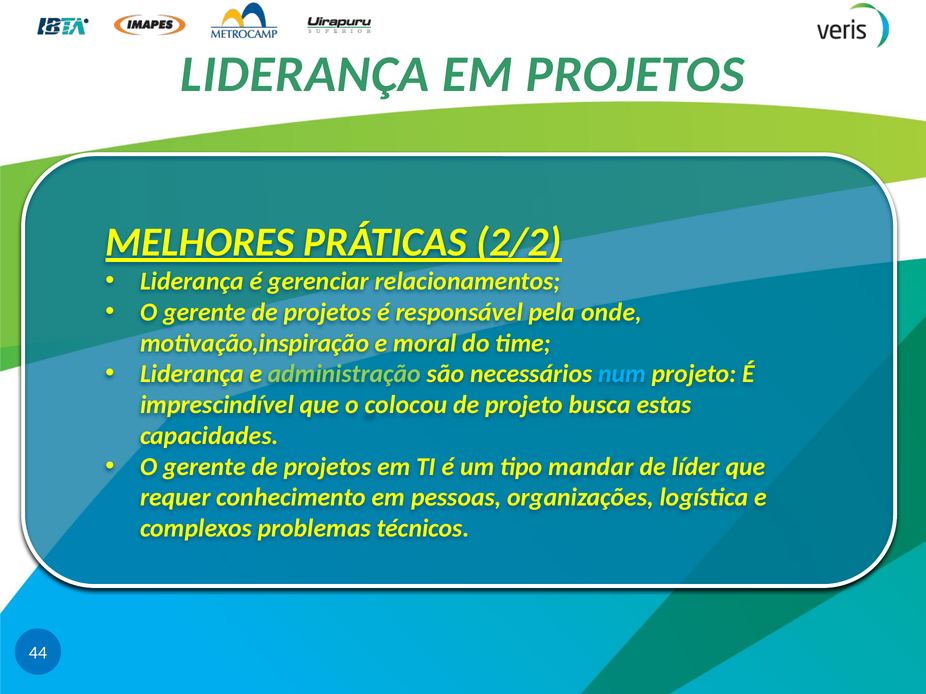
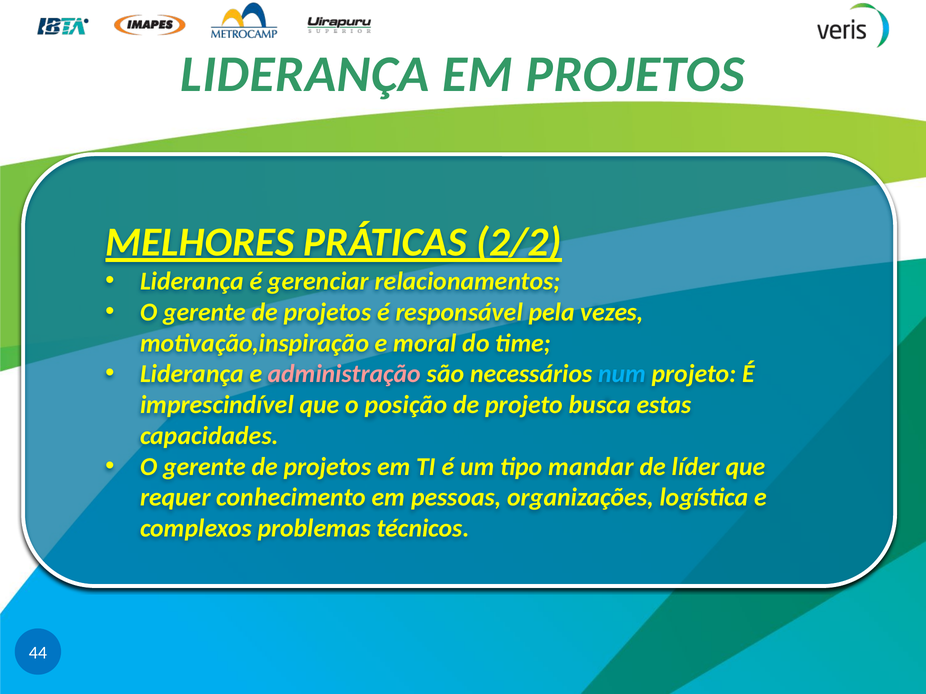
onde: onde -> vezes (612, 312)
administração colour: light green -> pink (344, 374)
colocou: colocou -> posição (406, 405)
